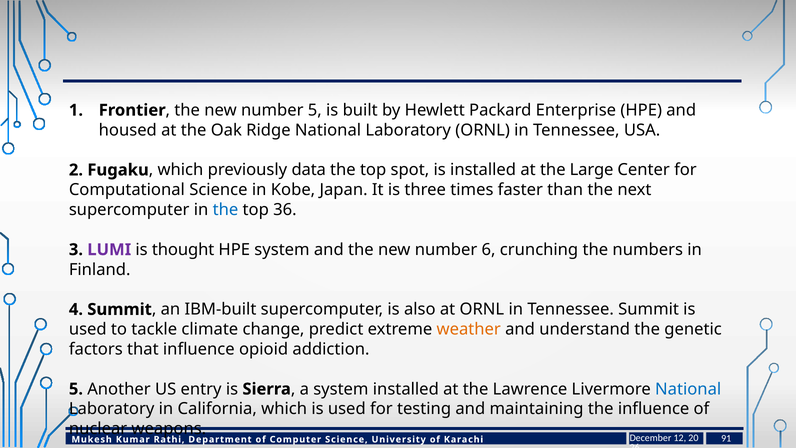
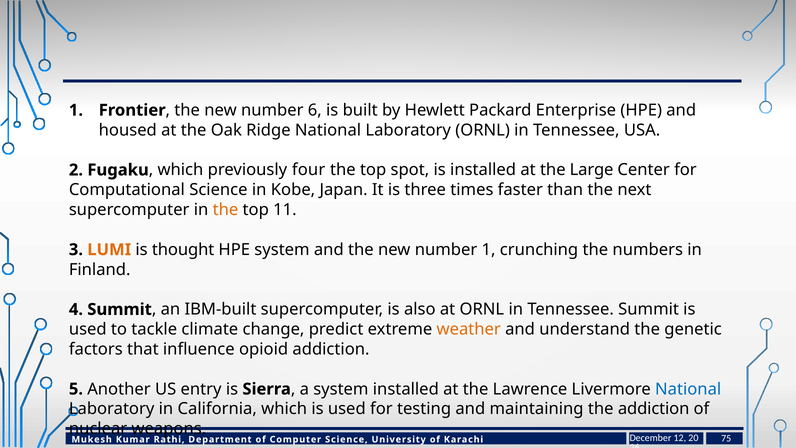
number 5: 5 -> 6 (315, 110)
data: data -> four (309, 170)
the colour: blue -> orange (225, 210)
36: 36 -> 11 (285, 210)
LUMI colour: purple -> orange (109, 250)
number 6: 6 -> 1 (489, 250)
the influence: influence -> addiction (654, 409)
91: 91 -> 75 (726, 438)
